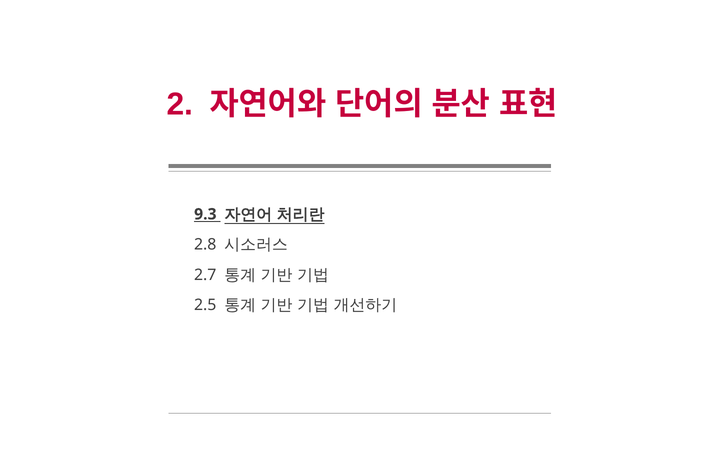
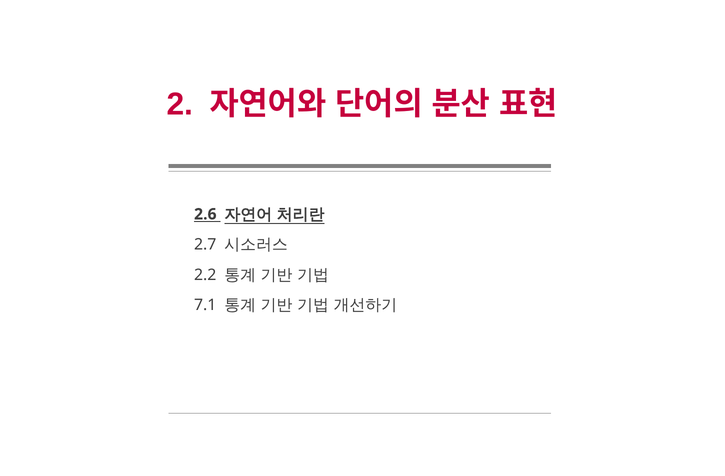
9.3: 9.3 -> 2.6 (205, 214)
2.8: 2.8 -> 2.7 (205, 245)
2.7: 2.7 -> 2.2 (205, 275)
2.5: 2.5 -> 7.1 (205, 305)
